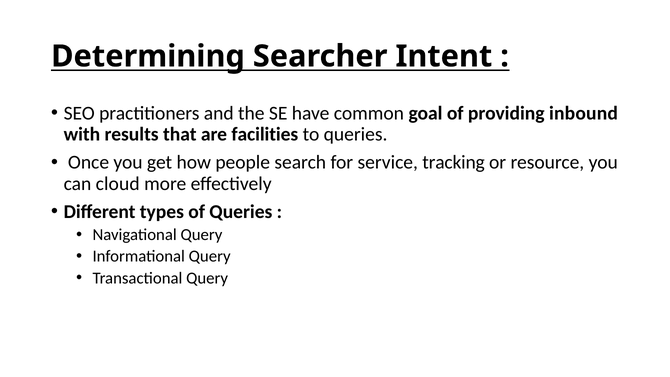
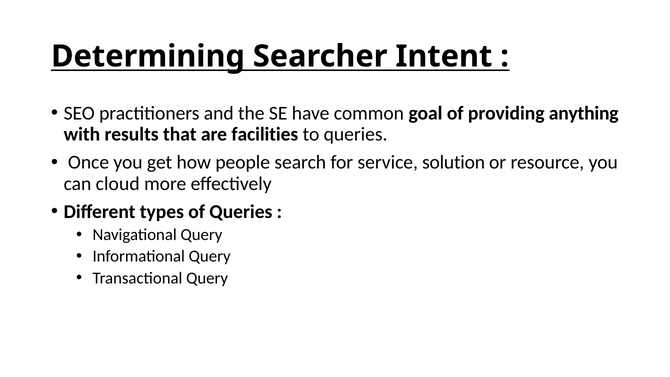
inbound: inbound -> anything (584, 113)
tracking: tracking -> solution (454, 162)
